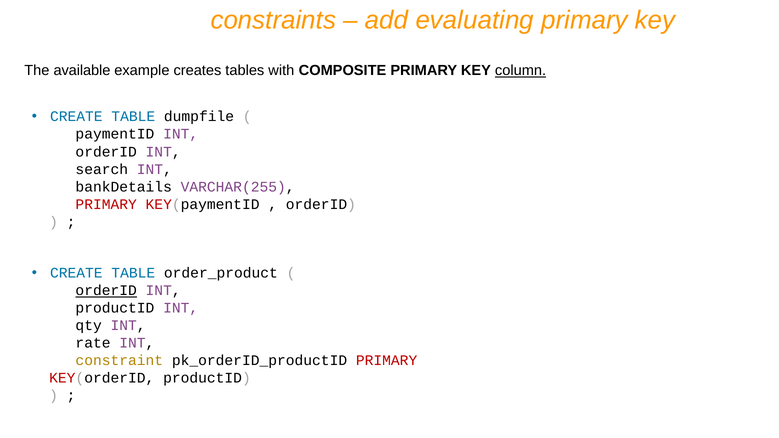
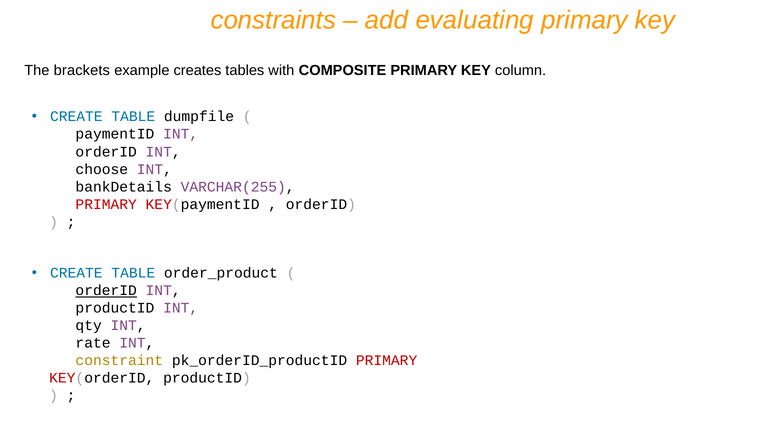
available: available -> brackets (82, 71)
column underline: present -> none (521, 71)
search: search -> choose (102, 169)
